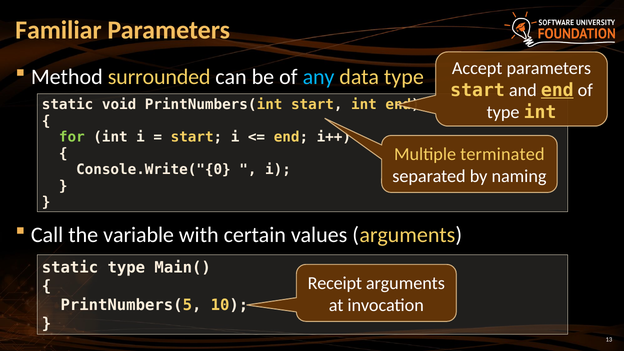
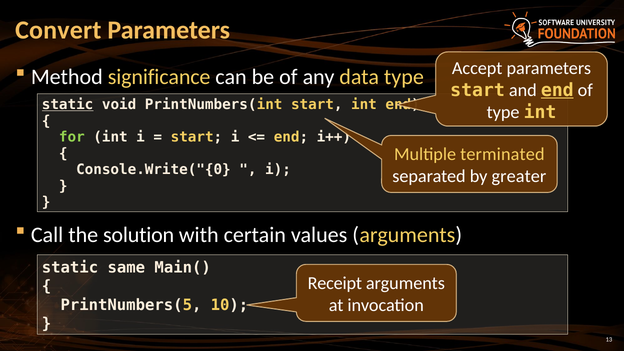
Familiar: Familiar -> Convert (58, 30)
surrounded: surrounded -> significance (159, 77)
any colour: light blue -> white (319, 77)
static underline: none -> present (68, 105)
naming: naming -> greater (519, 176)
variable: variable -> solution (139, 235)
static type: type -> same (126, 268)
